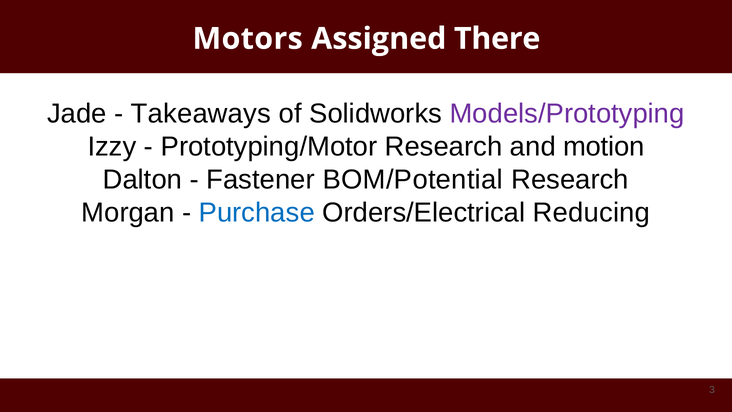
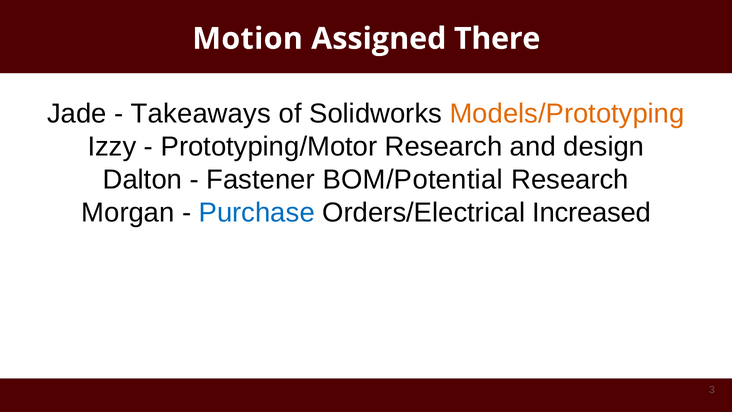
Motors: Motors -> Motion (248, 39)
Models/Prototyping colour: purple -> orange (567, 114)
motion: motion -> design (604, 147)
Reducing: Reducing -> Increased (592, 213)
